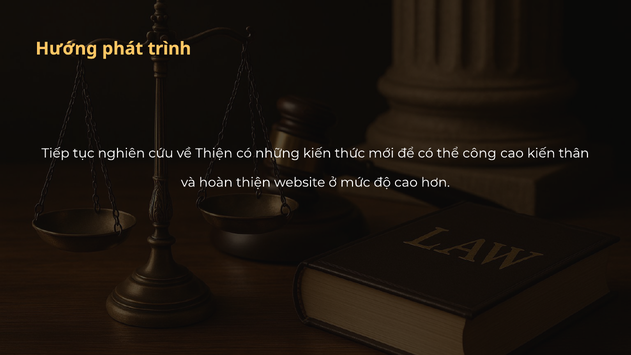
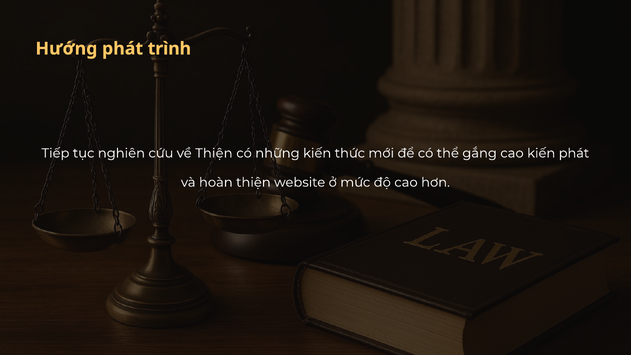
công: công -> gắng (480, 153)
kiến thân: thân -> phát (574, 153)
